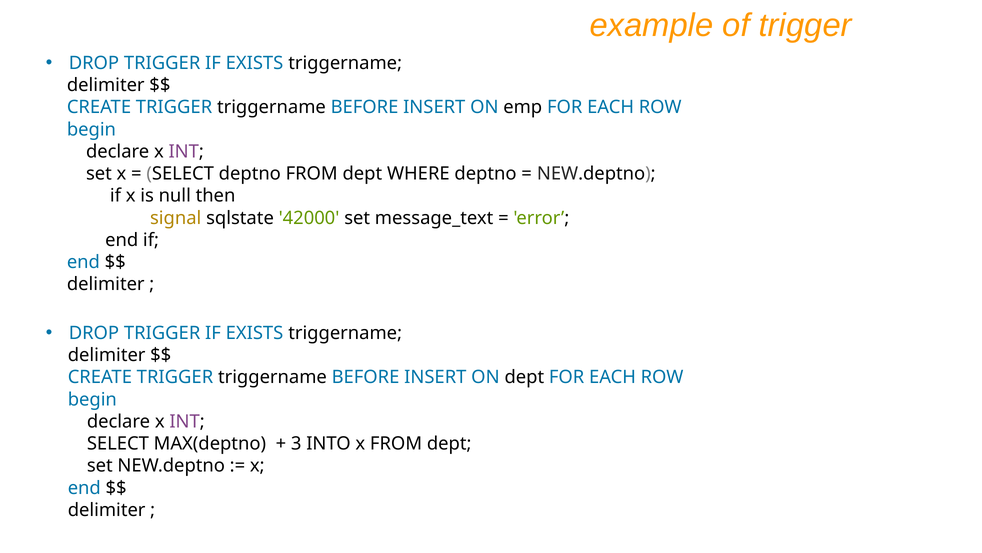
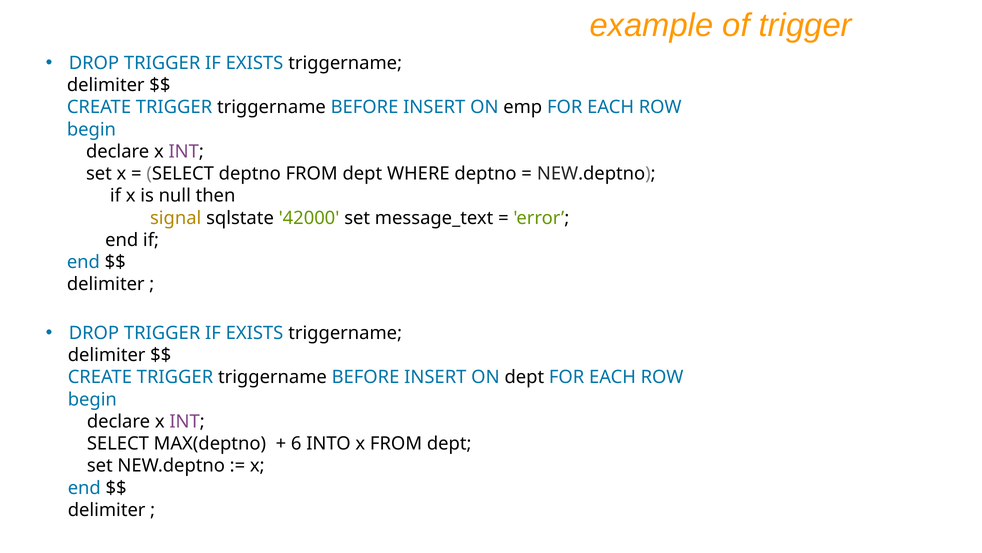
3: 3 -> 6 (296, 443)
